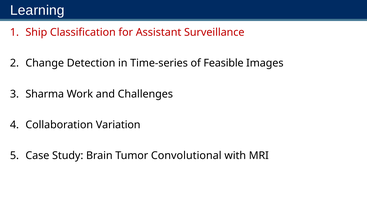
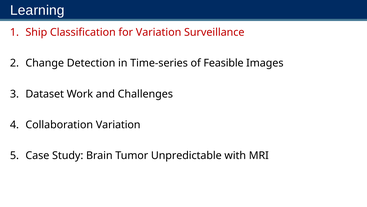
for Assistant: Assistant -> Variation (159, 32)
Sharma: Sharma -> Dataset (45, 94)
Convolutional: Convolutional -> Unpredictable (186, 155)
